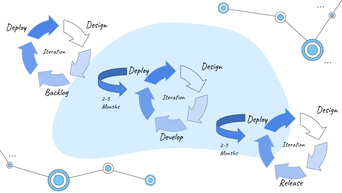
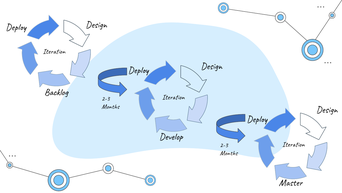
Release: Release -> Master (291, 182)
